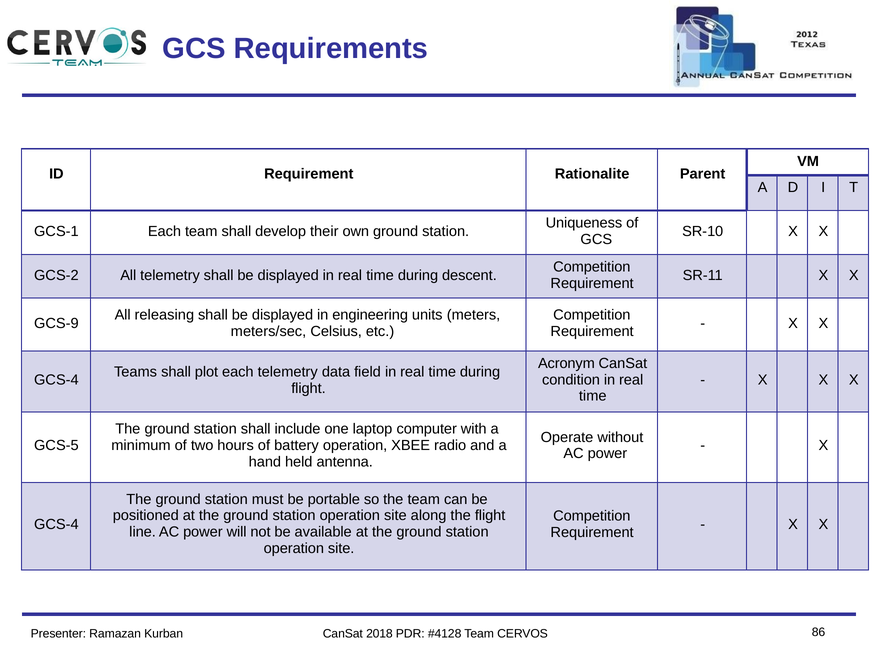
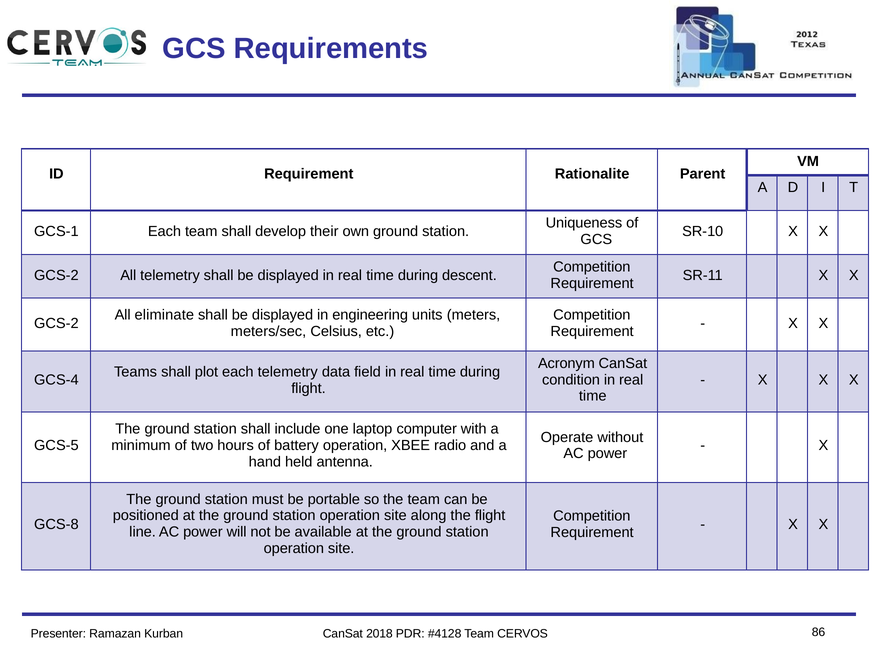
releasing: releasing -> eliminate (164, 315)
GCS-9: GCS-9 -> GCS-2 (56, 324)
GCS-4: GCS-4 -> GCS-8 (56, 525)
